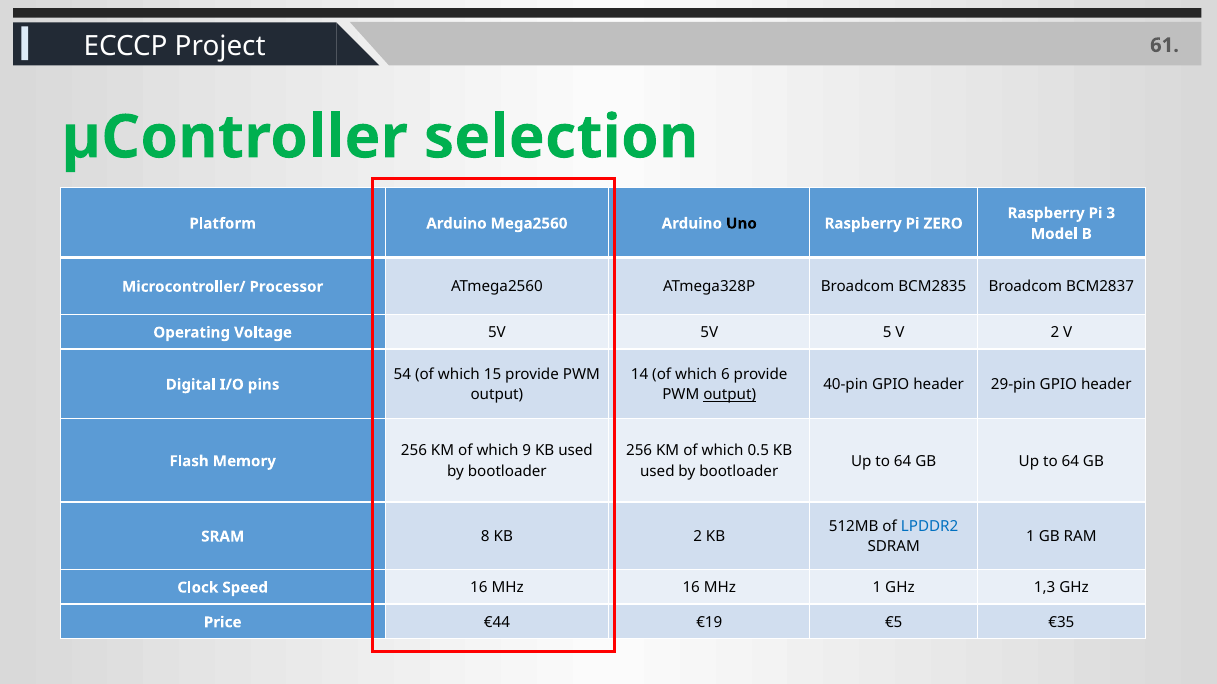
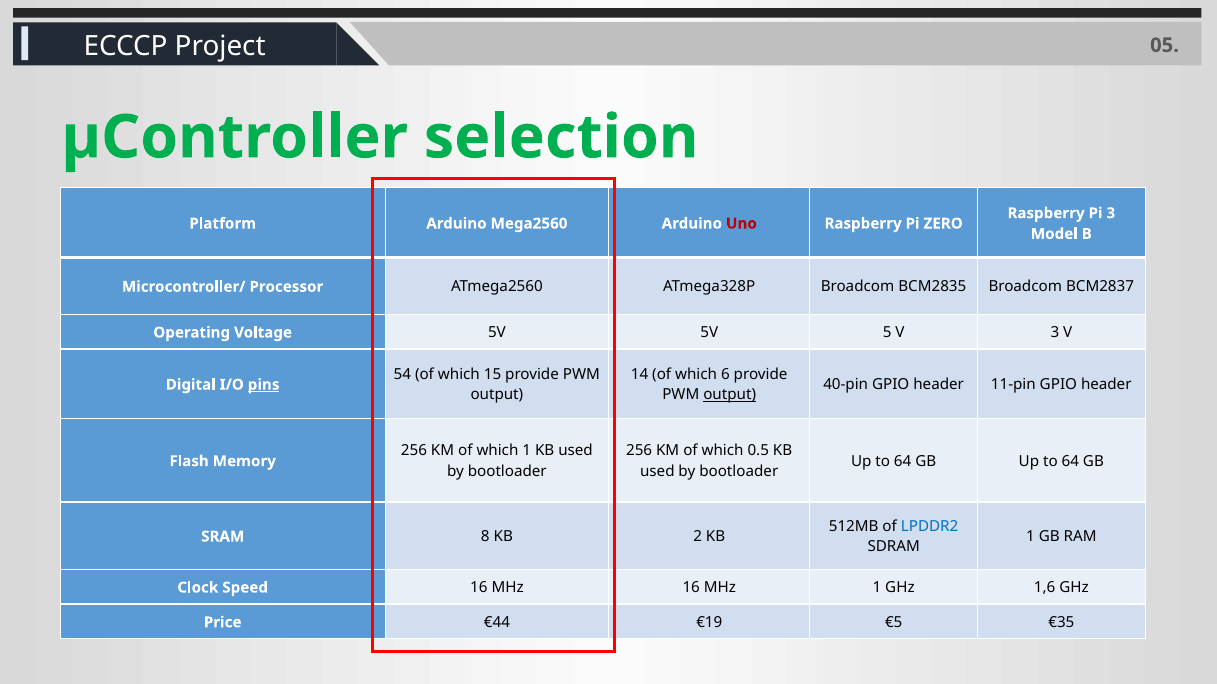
61: 61 -> 05 (1164, 45)
Uno colour: black -> red (741, 224)
V 2: 2 -> 3 (1055, 333)
29-pin: 29-pin -> 11-pin (1013, 385)
pins underline: none -> present (264, 385)
which 9: 9 -> 1 (527, 451)
1,3: 1,3 -> 1,6 (1045, 588)
